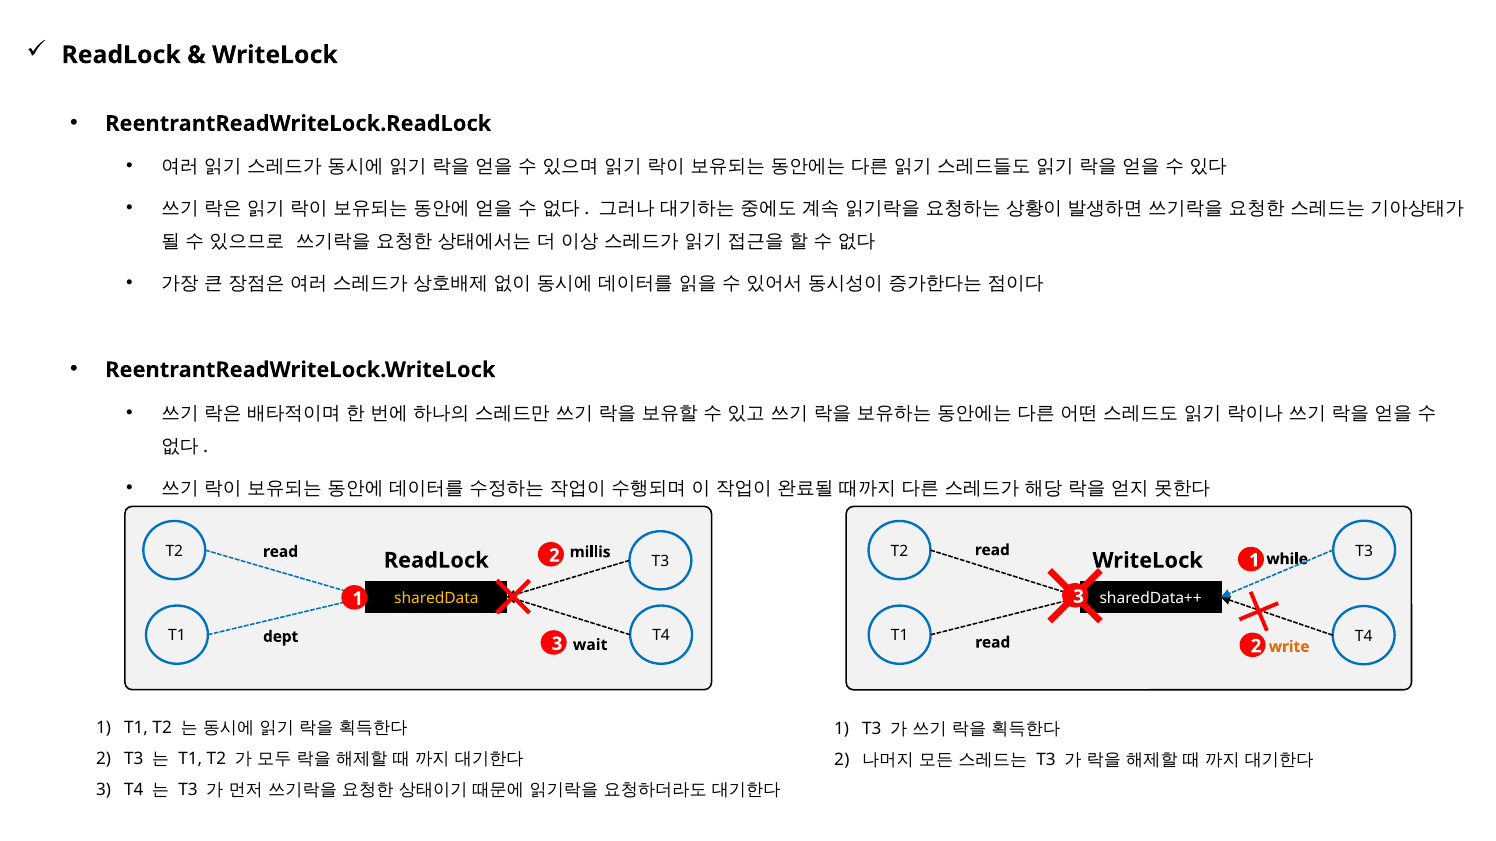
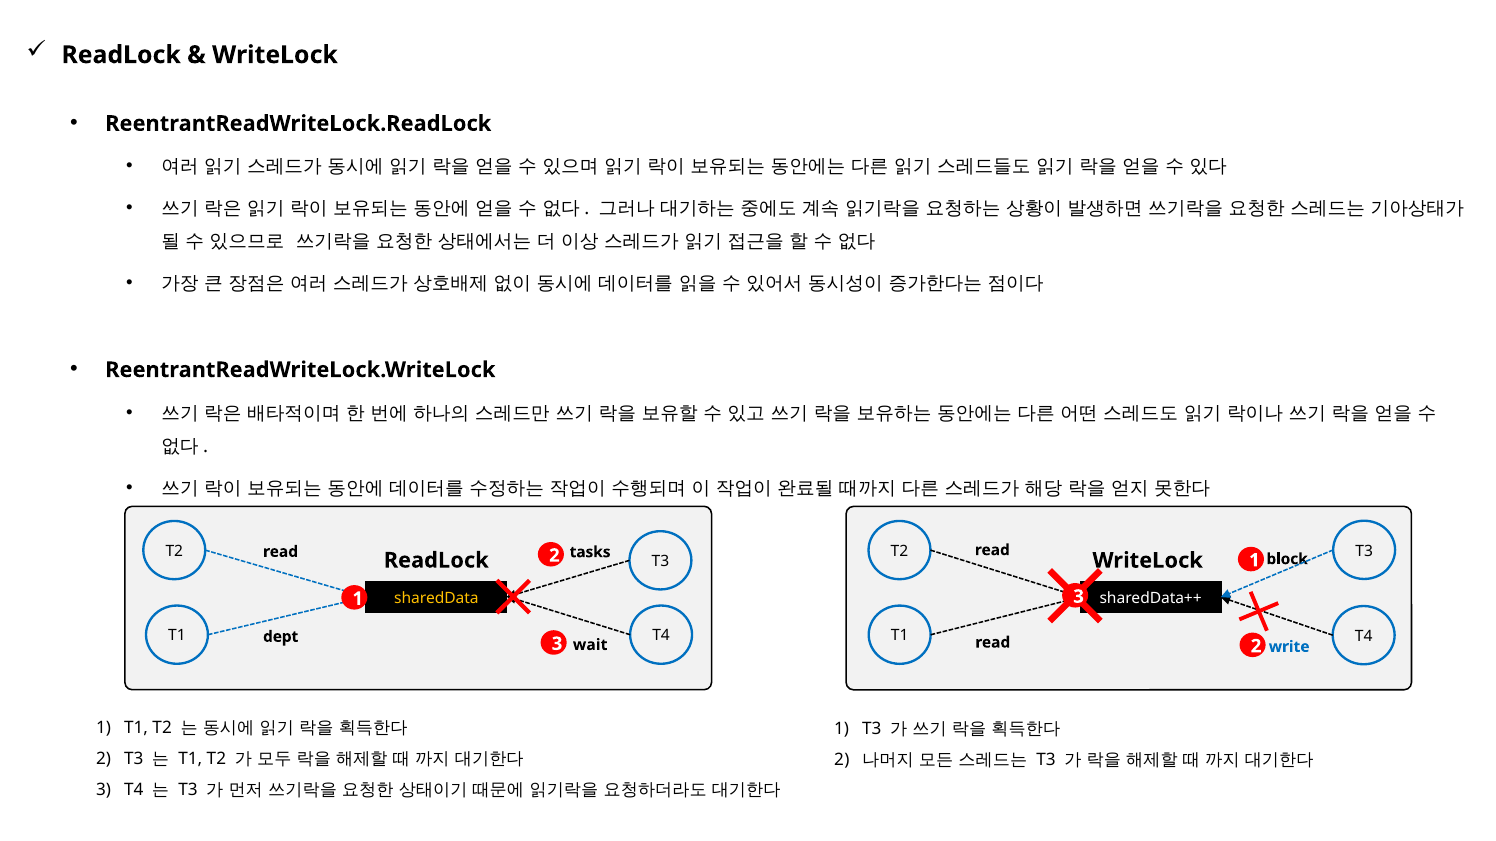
millis: millis -> tasks (590, 552)
while: while -> block (1287, 559)
write colour: orange -> blue (1289, 647)
